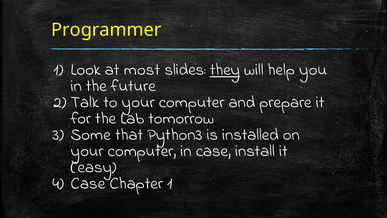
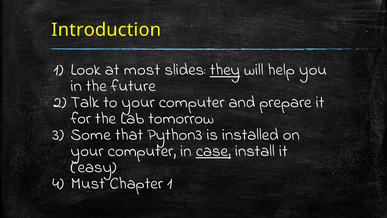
Programmer: Programmer -> Introduction (106, 30)
case underline: none -> present (213, 150)
Case: Case -> Must (88, 183)
